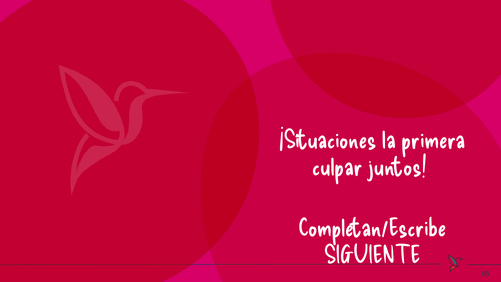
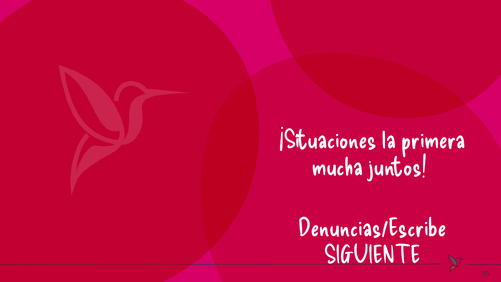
culpar: culpar -> mucha (337, 167)
Completan/Escribe: Completan/Escribe -> Denuncias/Escribe (372, 228)
